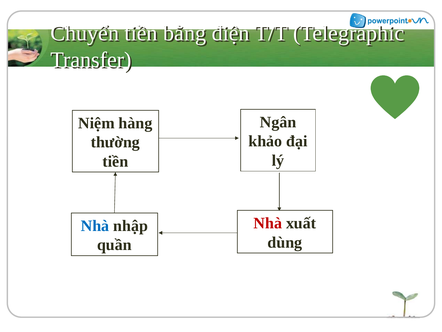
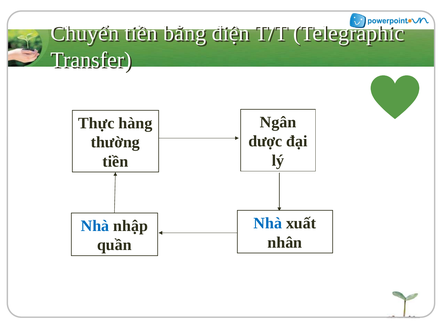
Niệm: Niệm -> Thực (96, 123)
khảo: khảo -> dược (265, 141)
Nhà colour: red -> blue (268, 223)
dùng: dùng -> nhân (285, 242)
